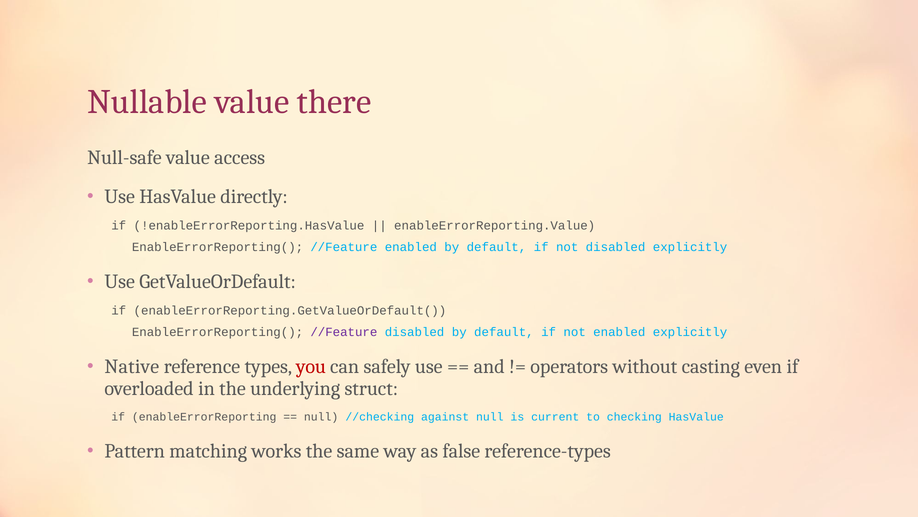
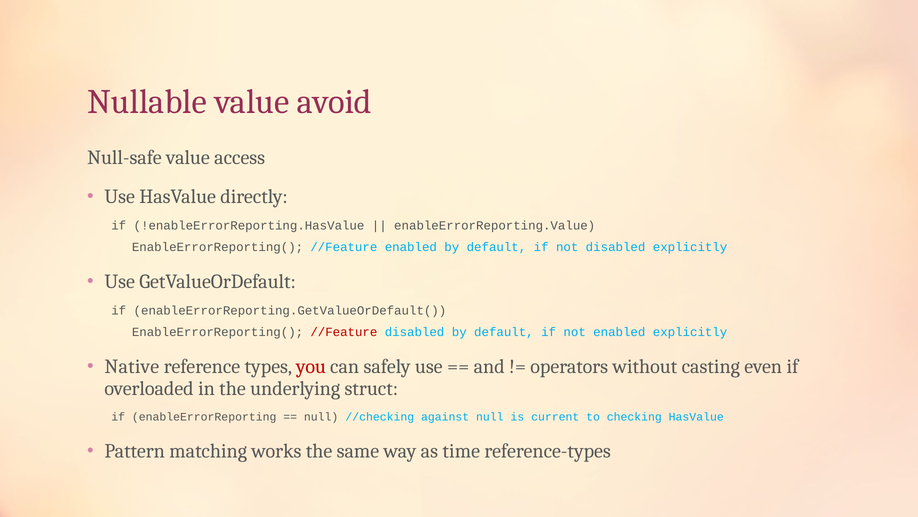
there: there -> avoid (334, 102)
//Feature colour: purple -> red (344, 332)
false: false -> time (461, 451)
